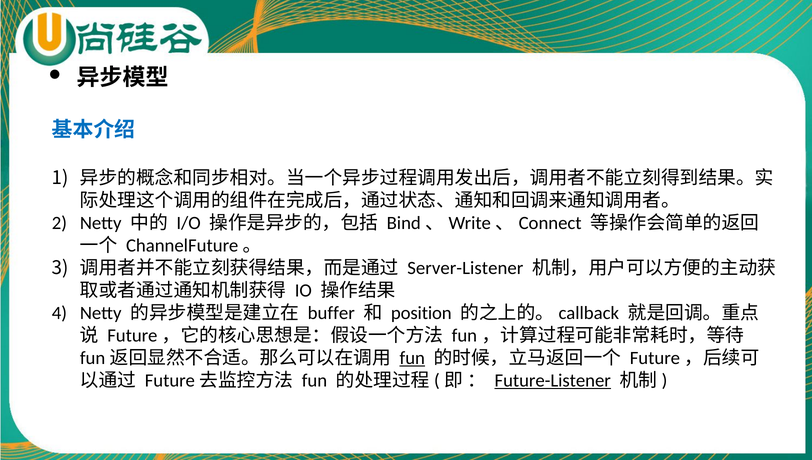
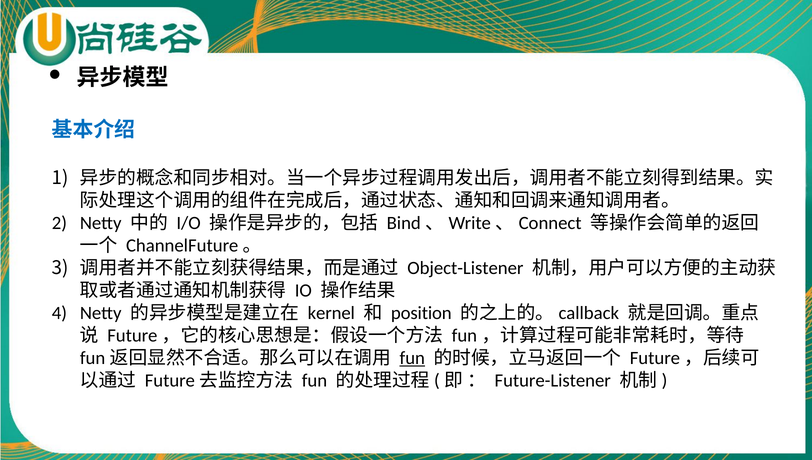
Server-Listener: Server-Listener -> Object-Listener (465, 268)
buffer: buffer -> kernel (331, 313)
Future-Listener underline: present -> none (553, 381)
